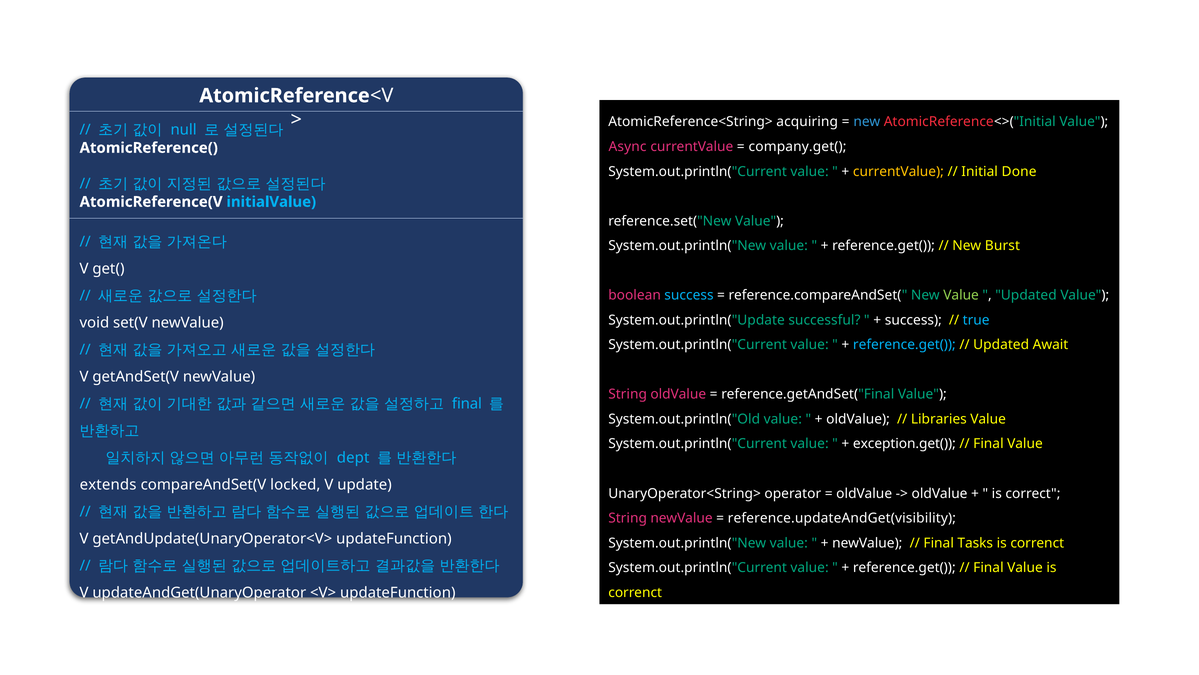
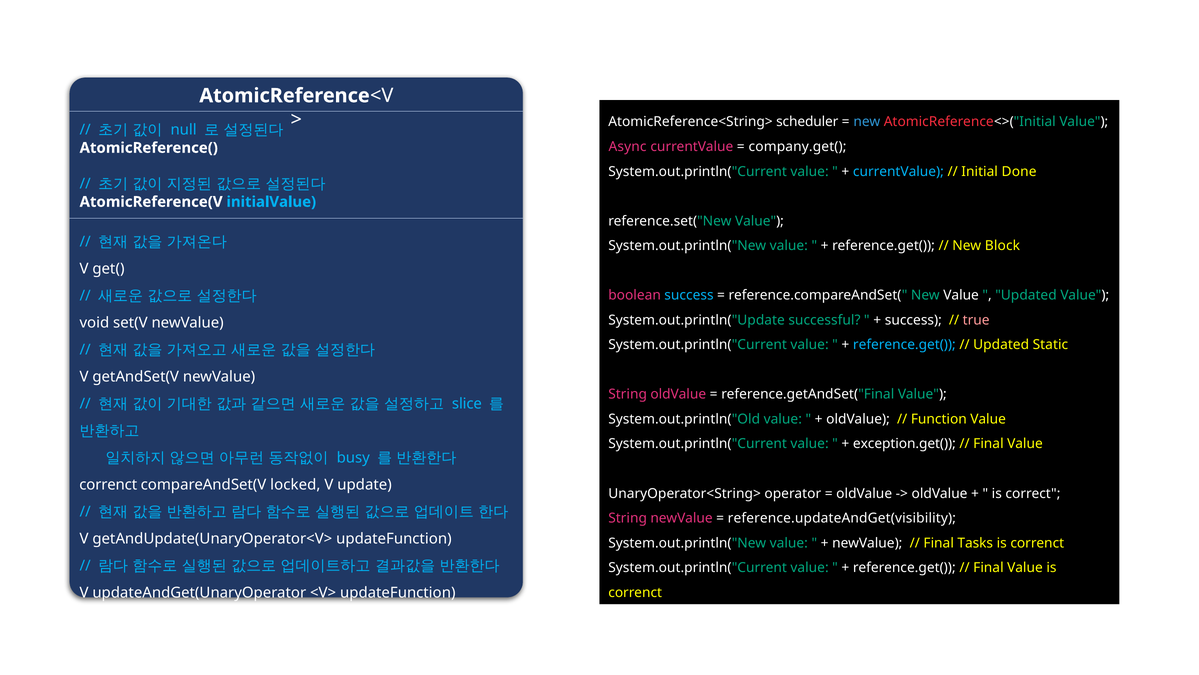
acquiring: acquiring -> scheduler (807, 122)
currentValue colour: yellow -> light blue (898, 171)
Burst: Burst -> Block (1002, 246)
Value colour: light green -> white (961, 295)
true colour: light blue -> pink (976, 320)
Await: Await -> Static (1050, 345)
final: final -> slice (467, 404)
Libraries: Libraries -> Function (939, 419)
dept: dept -> busy (353, 457)
extends: extends -> correnct (108, 484)
